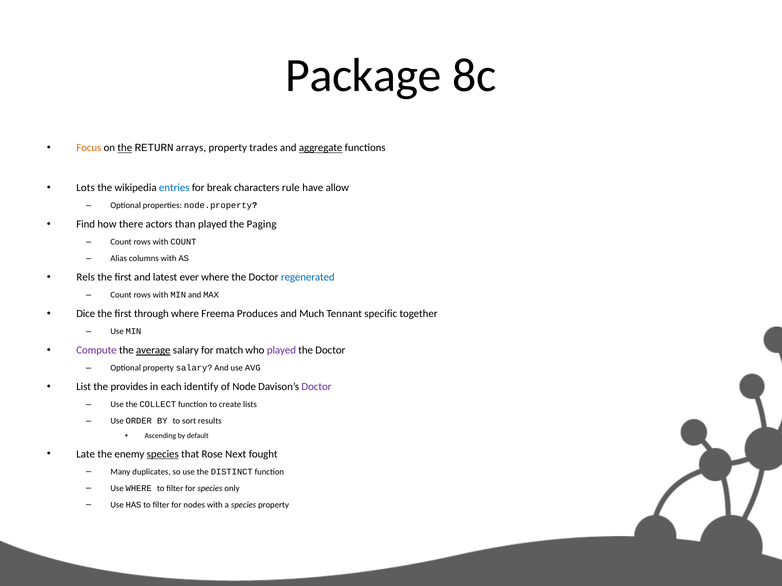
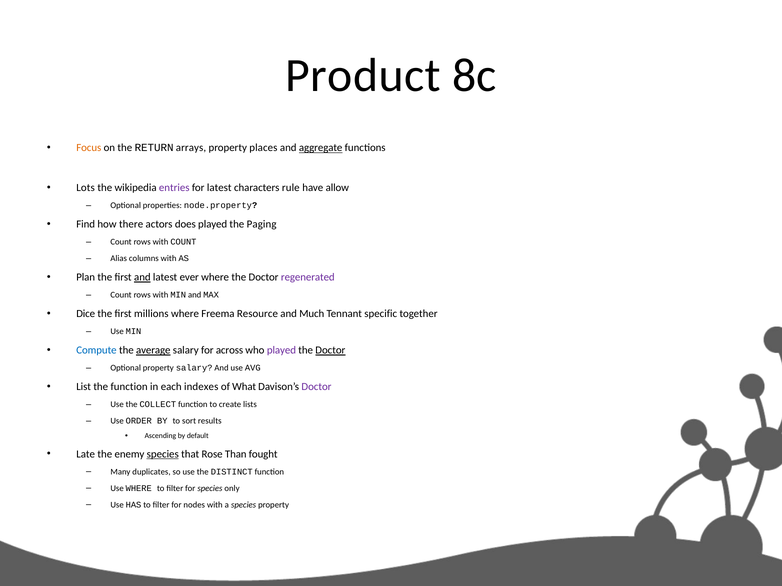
Package: Package -> Product (363, 76)
the underline: present -> none (125, 148)
trades: trades -> places (263, 148)
entries colour: blue -> purple (174, 188)
for break: break -> latest (219, 188)
than: than -> does (185, 225)
Rels: Rels -> Plan (86, 278)
and underline: none -> present (142, 278)
regenerated colour: blue -> purple (308, 278)
through: through -> millions (151, 314)
Produces: Produces -> Resource (257, 314)
Compute colour: purple -> blue (96, 351)
match: match -> across (230, 351)
Doctor underline: none -> present (330, 351)
the provides: provides -> function (129, 387)
identify: identify -> indexes (201, 387)
Node: Node -> What (244, 387)
Next: Next -> Than (236, 454)
